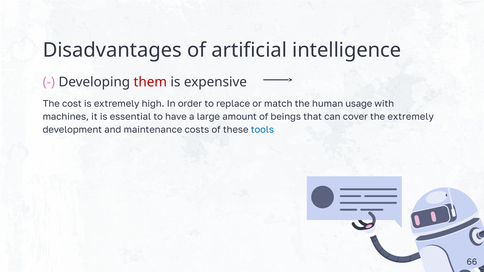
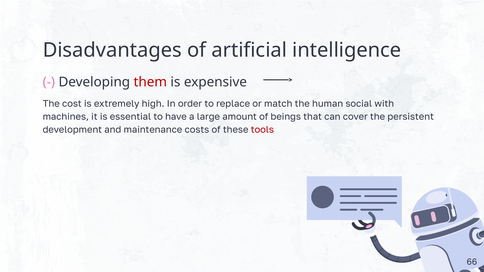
usage: usage -> social (359, 104)
the extremely: extremely -> persistent (411, 117)
tools colour: blue -> red (262, 130)
